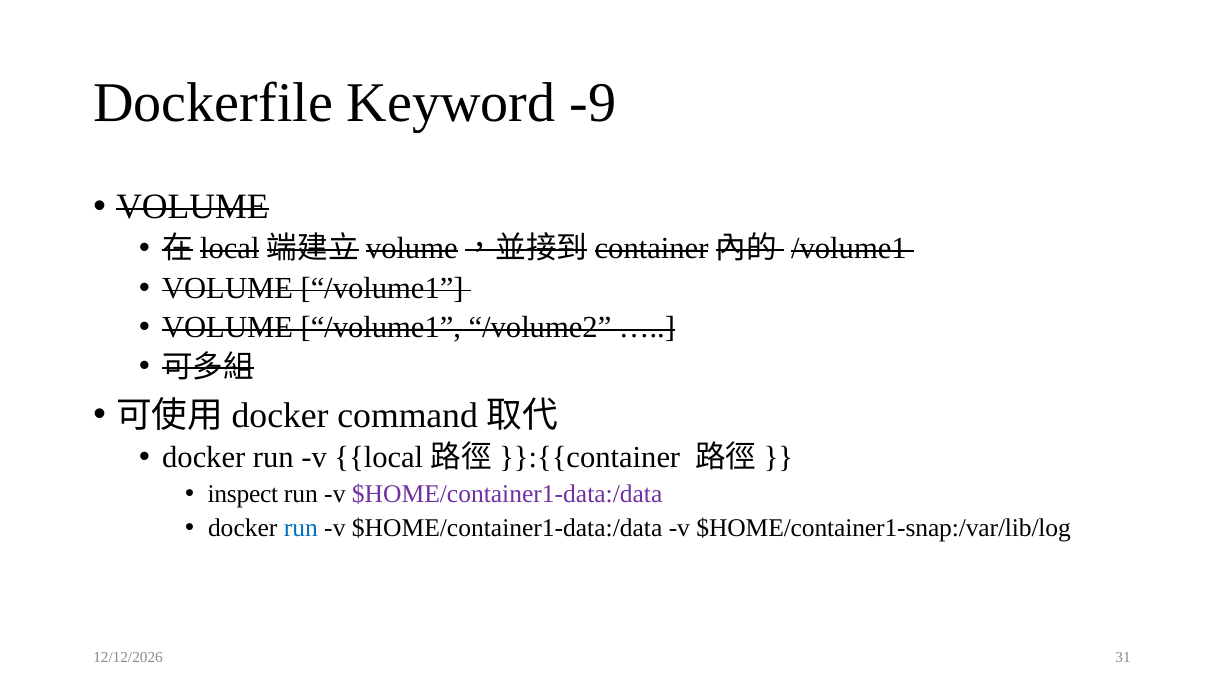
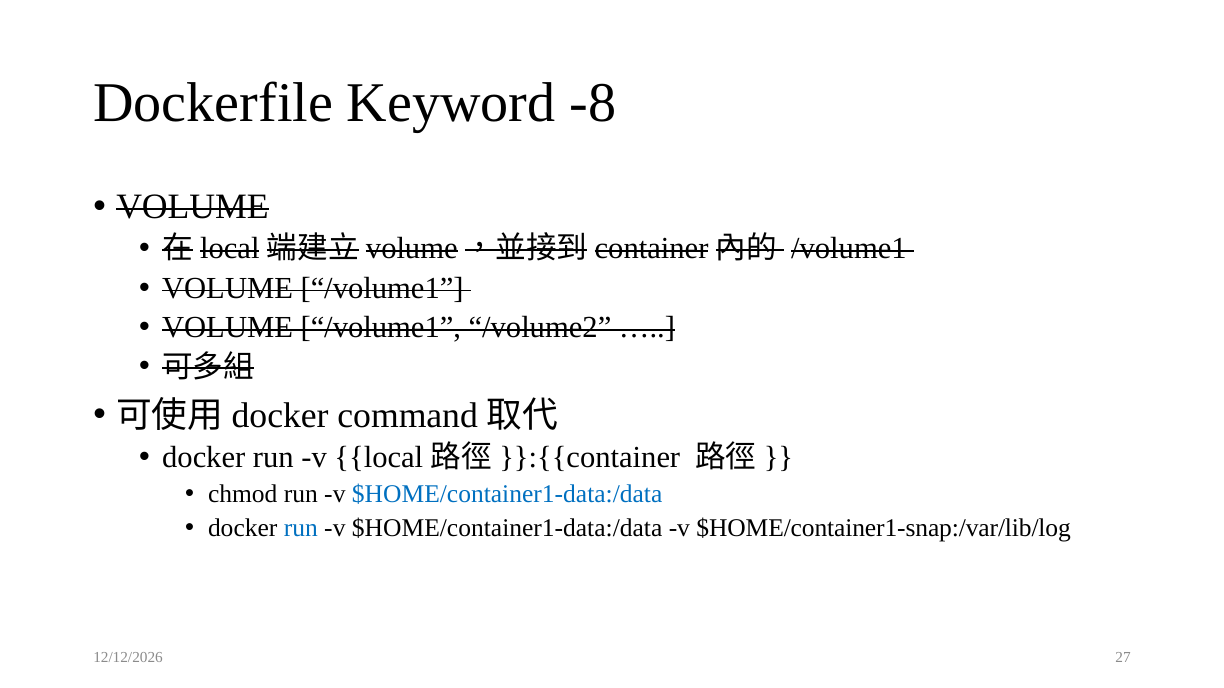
-9: -9 -> -8 (593, 103)
inspect: inspect -> chmod (243, 495)
$HOME/container1-data:/data colour: purple -> blue (507, 495)
31: 31 -> 27 (1123, 657)
